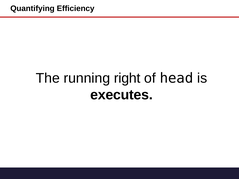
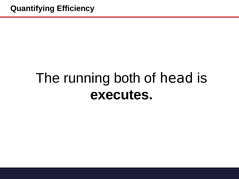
right: right -> both (127, 78)
